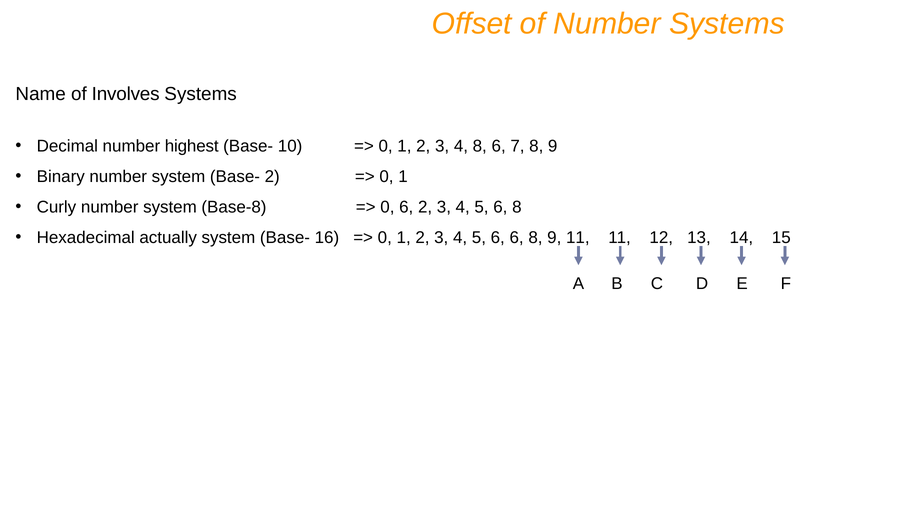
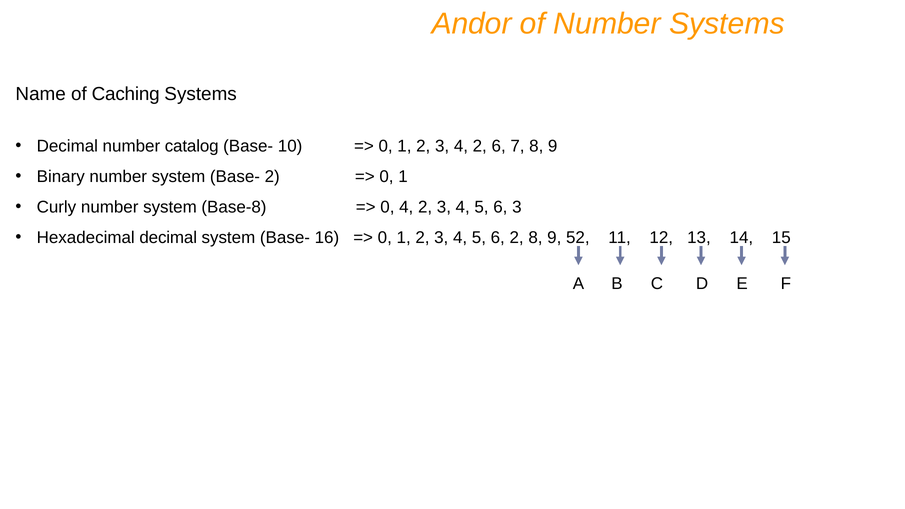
Offset: Offset -> Andor (472, 24)
Involves: Involves -> Caching (126, 94)
highest: highest -> catalog (192, 146)
3 4 8: 8 -> 2 (480, 146)
0 6: 6 -> 4 (406, 207)
5 6 8: 8 -> 3 (517, 207)
Hexadecimal actually: actually -> decimal (168, 238)
6 6: 6 -> 2 (517, 238)
9 11: 11 -> 52 (578, 238)
